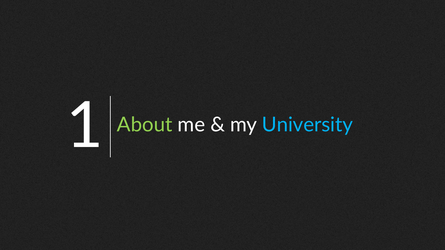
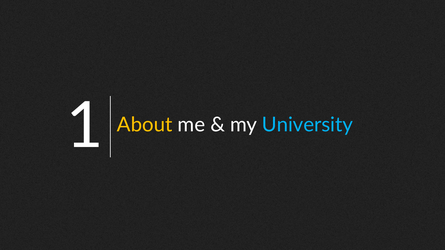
About colour: light green -> yellow (145, 125)
